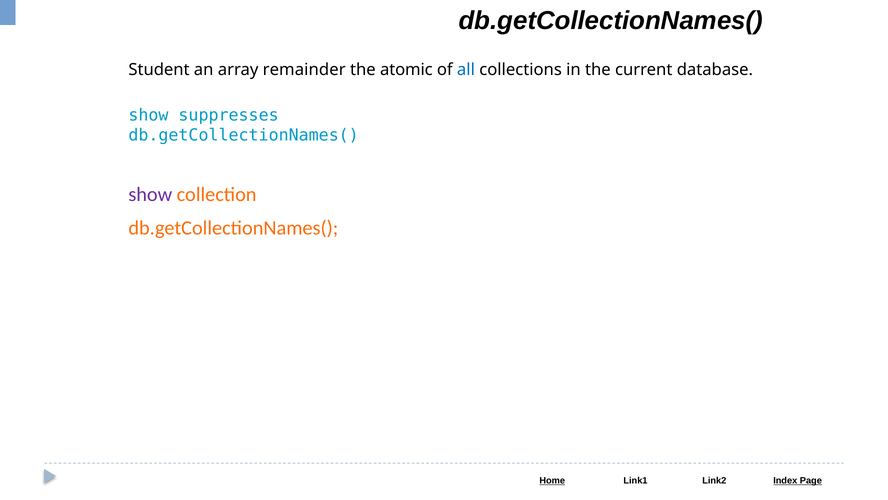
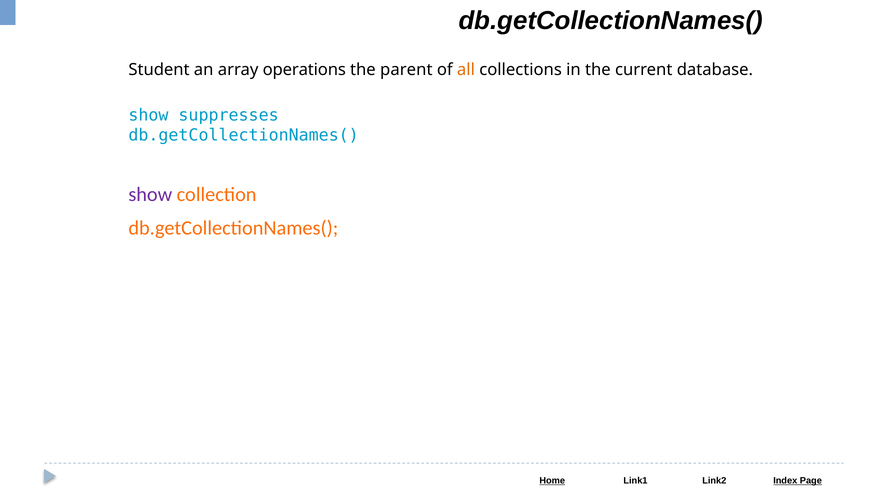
remainder: remainder -> operations (304, 70)
atomic: atomic -> parent (406, 70)
all colour: blue -> orange (466, 70)
